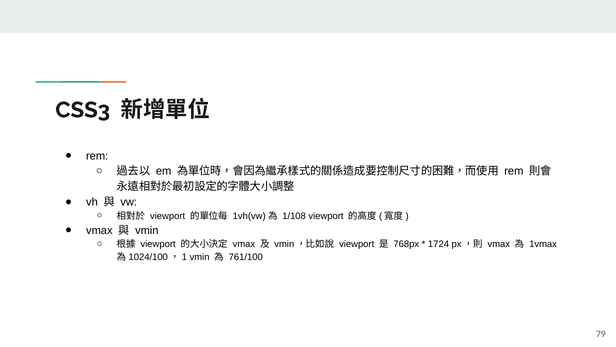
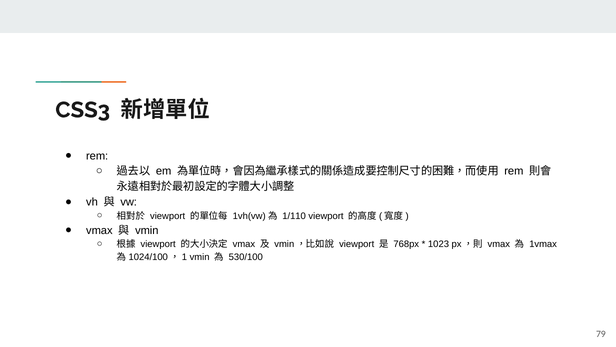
1/108: 1/108 -> 1/110 (294, 216)
1724: 1724 -> 1023 (438, 244)
761/100: 761/100 -> 530/100 (246, 257)
